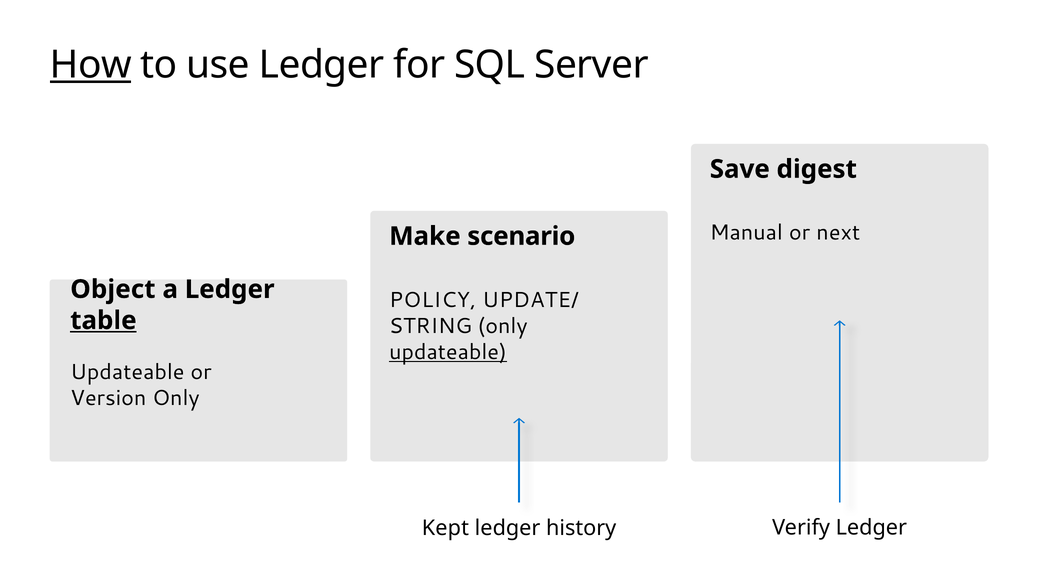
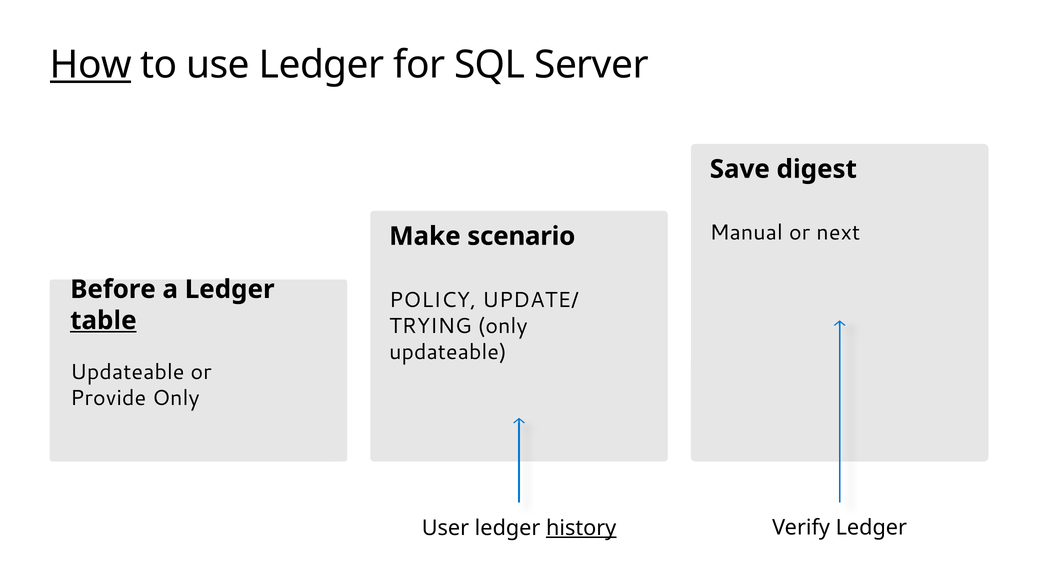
Object: Object -> Before (113, 289)
STRING: STRING -> TRYING (430, 326)
updateable underline: present -> none (448, 352)
Version: Version -> Provide (108, 398)
Kept: Kept -> User (445, 528)
history underline: none -> present (581, 528)
